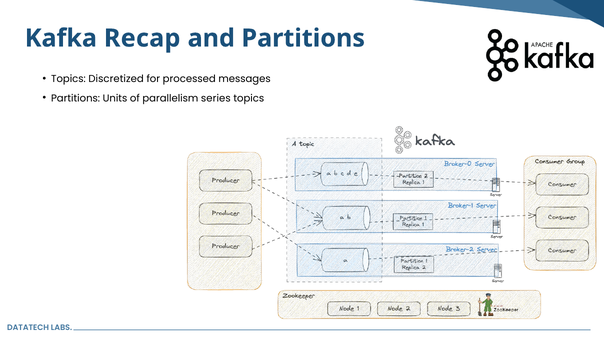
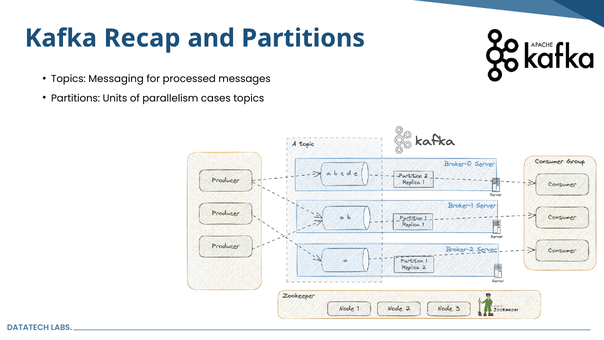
Discretized: Discretized -> Messaging (116, 79)
series: series -> cases (216, 98)
